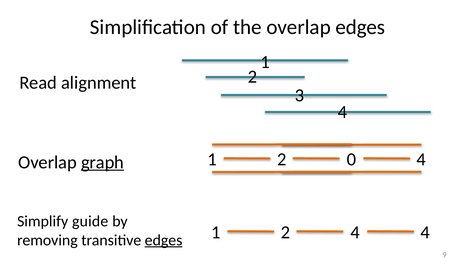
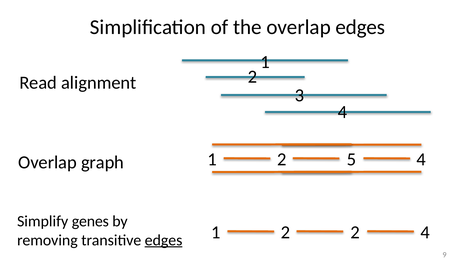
0: 0 -> 5 (352, 159)
graph underline: present -> none (103, 162)
guide: guide -> genes (90, 221)
2 4: 4 -> 2 (355, 232)
